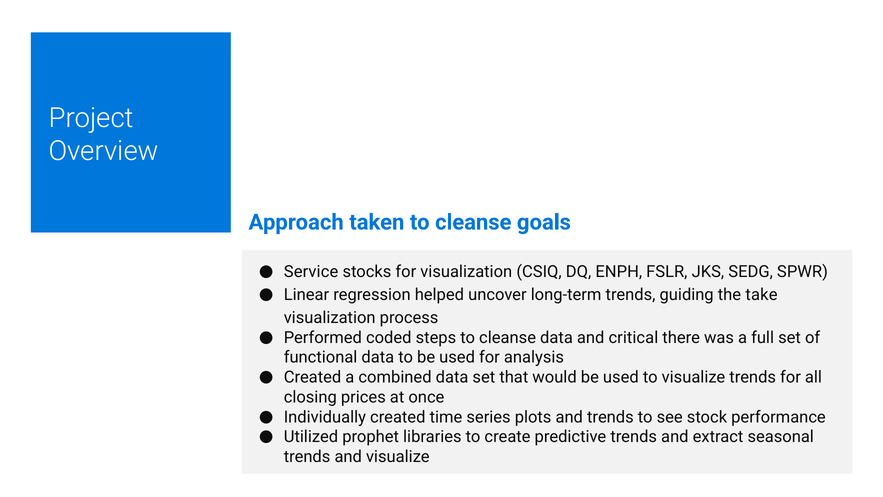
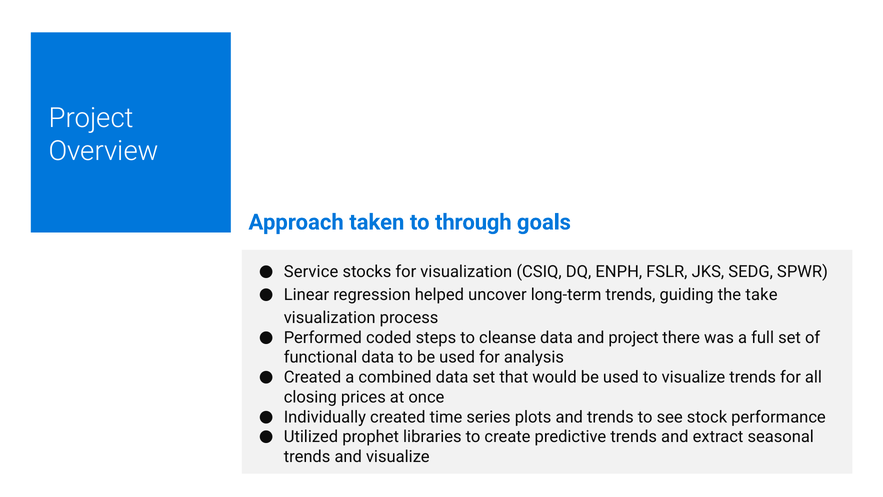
taken to cleanse: cleanse -> through (473, 222)
and critical: critical -> project (634, 337)
